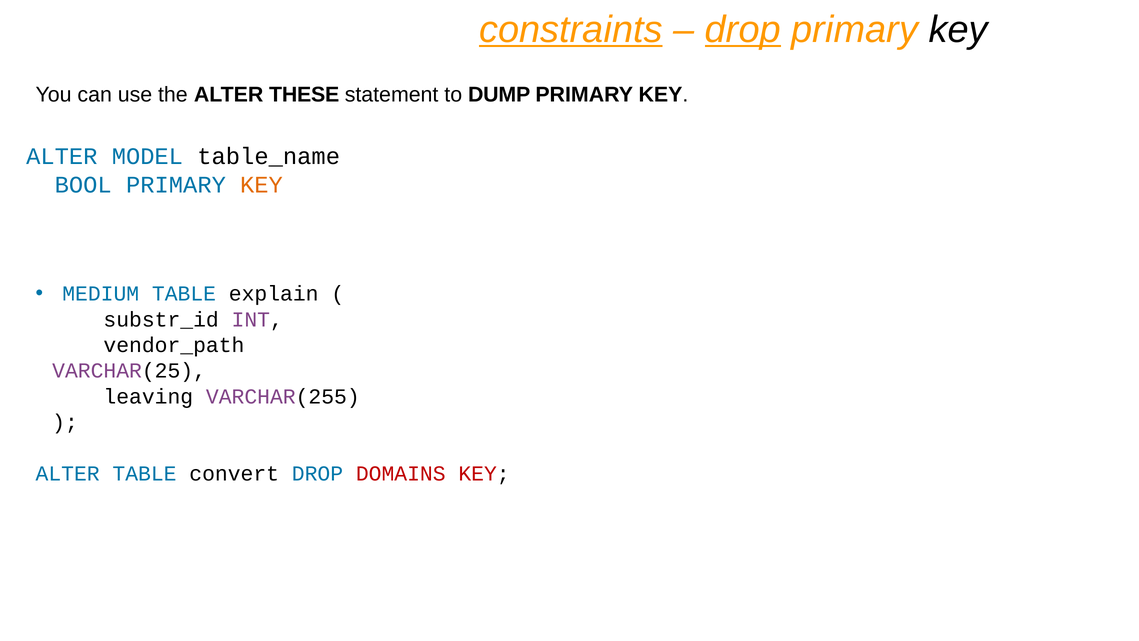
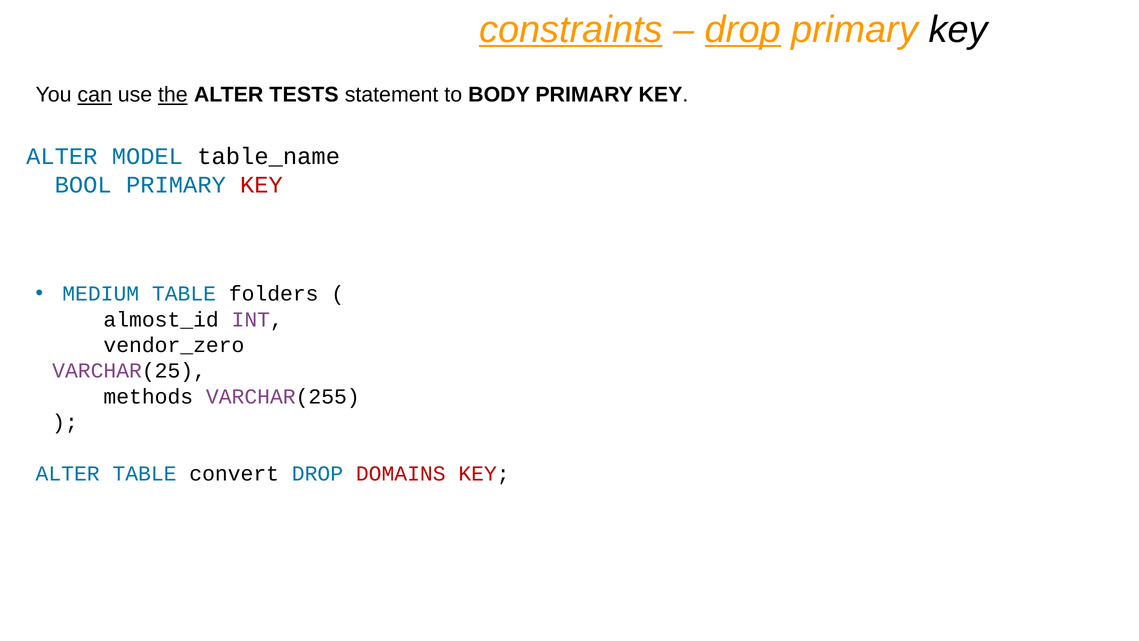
can underline: none -> present (95, 95)
the underline: none -> present (173, 95)
THESE: THESE -> TESTS (304, 95)
DUMP: DUMP -> BODY (499, 95)
KEY colour: orange -> red (261, 185)
explain: explain -> folders (274, 294)
substr_id: substr_id -> almost_id (161, 319)
vendor_path: vendor_path -> vendor_zero (174, 345)
leaving: leaving -> methods (148, 396)
